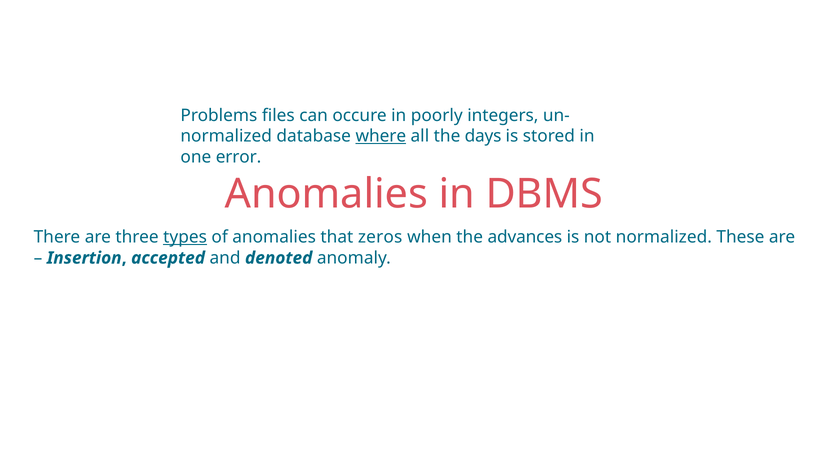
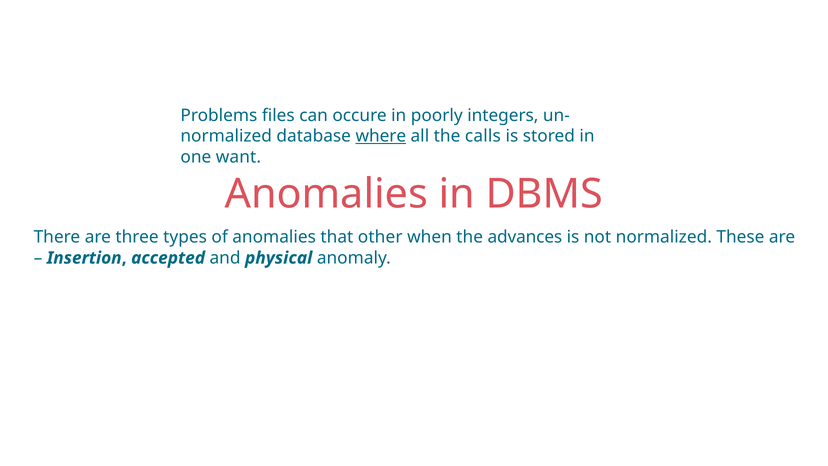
days: days -> calls (483, 136)
error: error -> want (238, 157)
types underline: present -> none (185, 237)
zeros: zeros -> other (380, 237)
denoted: denoted -> physical (279, 258)
